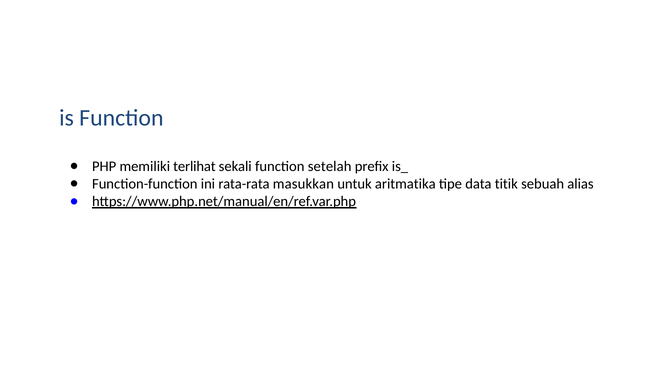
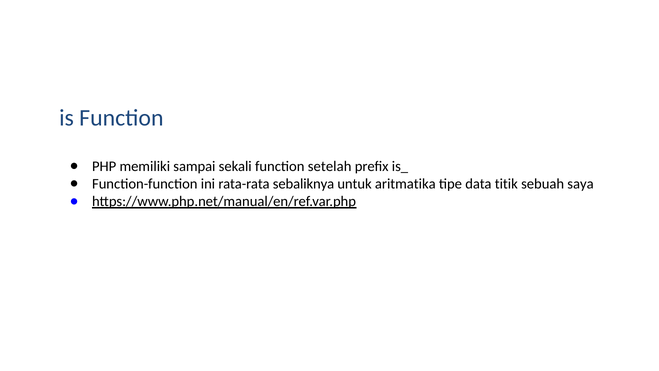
terlihat: terlihat -> sampai (194, 166)
masukkan: masukkan -> sebaliknya (304, 184)
alias: alias -> saya (580, 184)
